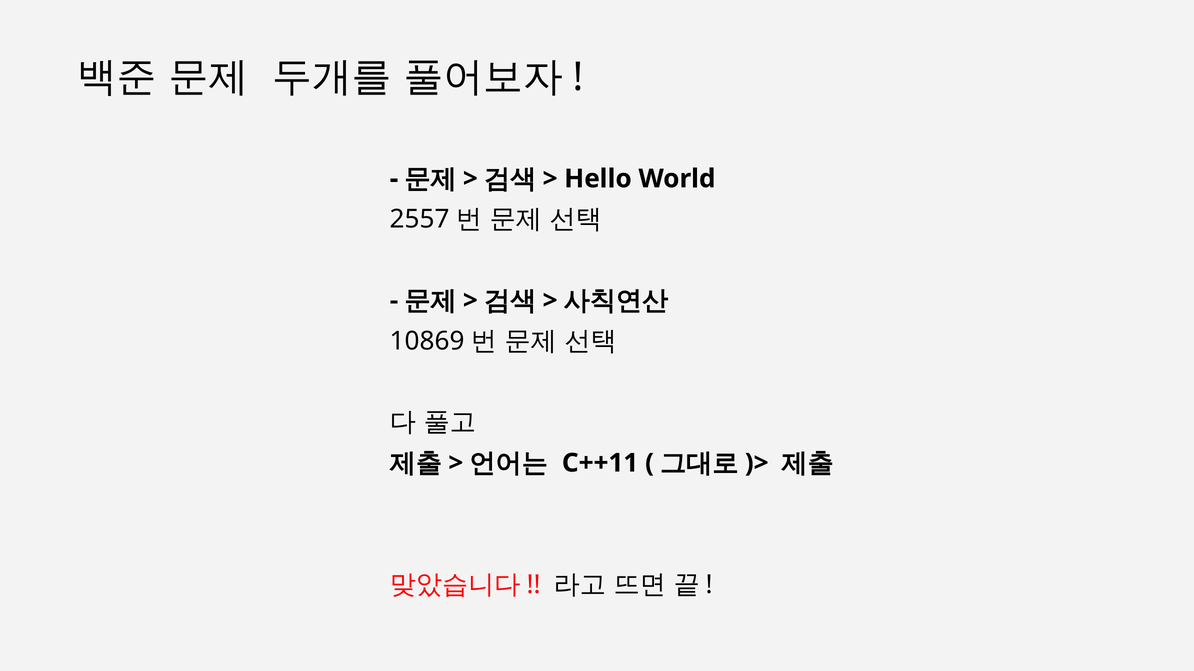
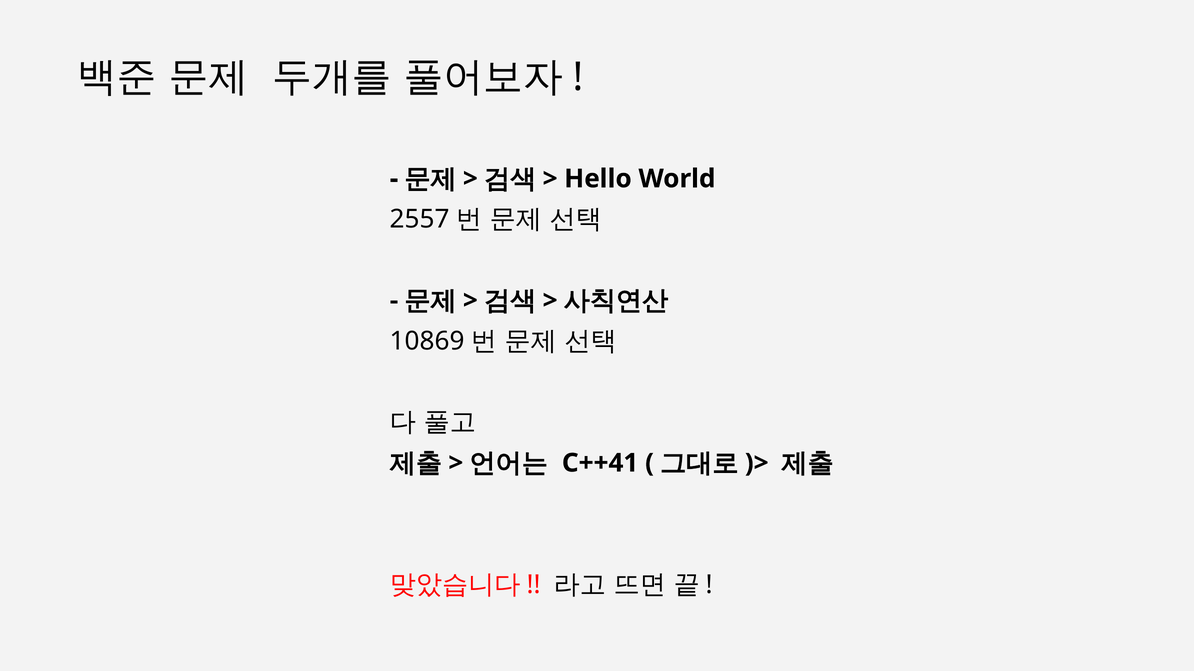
C++11: C++11 -> C++41 (600, 463)
